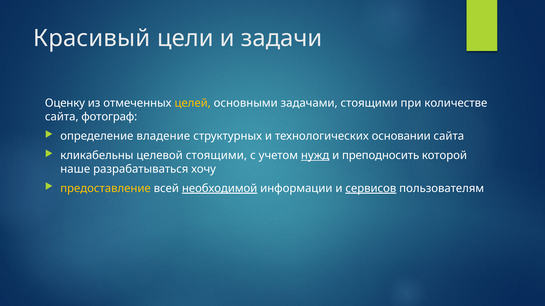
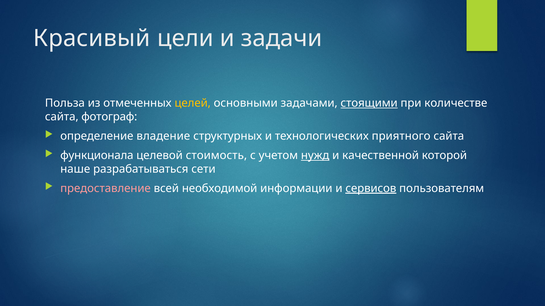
Оценку: Оценку -> Польза (65, 103)
стоящими underline: none -> present (369, 103)
основании: основании -> приятного (401, 136)
кликабельны: кликабельны -> функционала (97, 156)
целевой стоящими: стоящими -> стоимость (216, 156)
преподносить: преподносить -> качественной (381, 156)
хочу: хочу -> сети (203, 169)
предоставление colour: yellow -> pink (105, 189)
необходимой underline: present -> none (220, 189)
